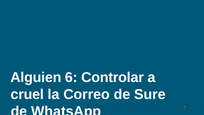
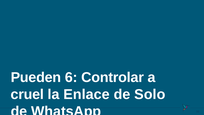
Alguien: Alguien -> Pueden (36, 77)
Correo: Correo -> Enlace (86, 94)
Sure: Sure -> Solo (150, 94)
